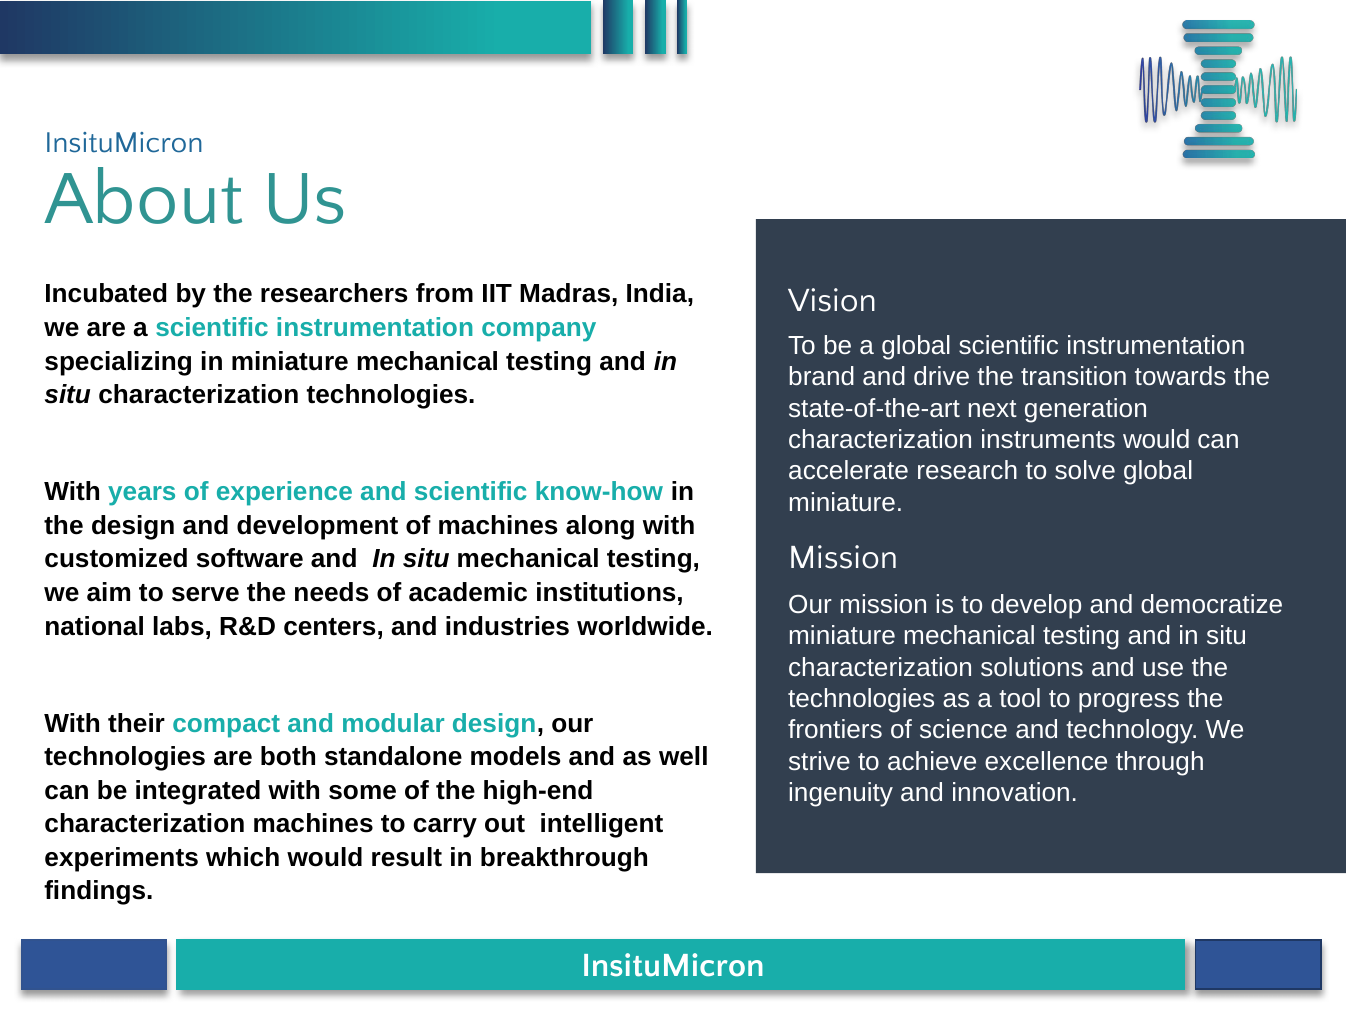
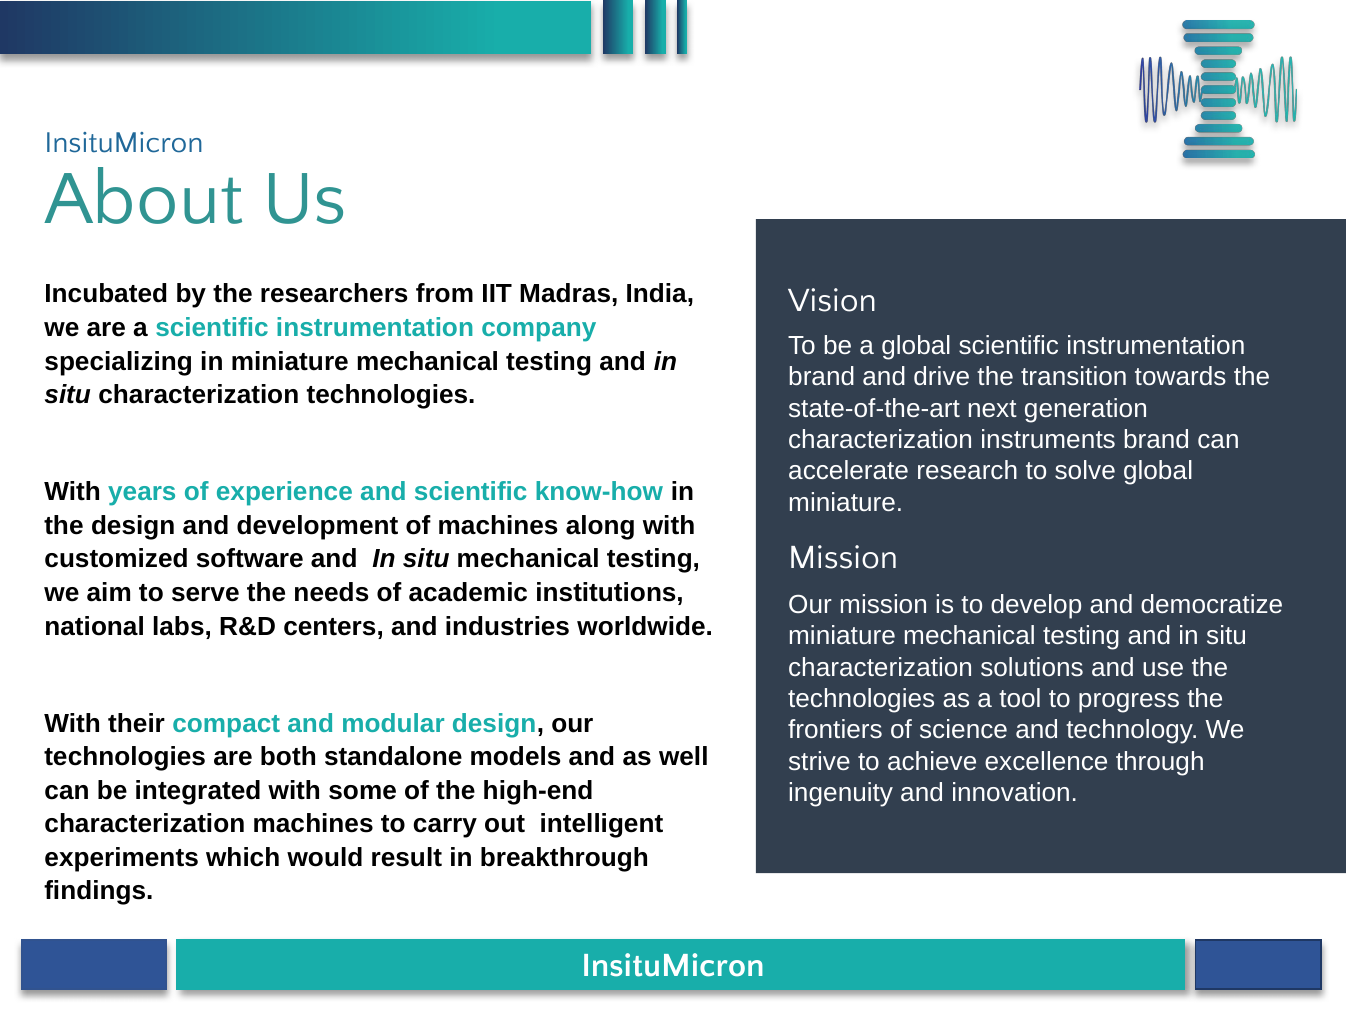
instruments would: would -> brand (1157, 440)
